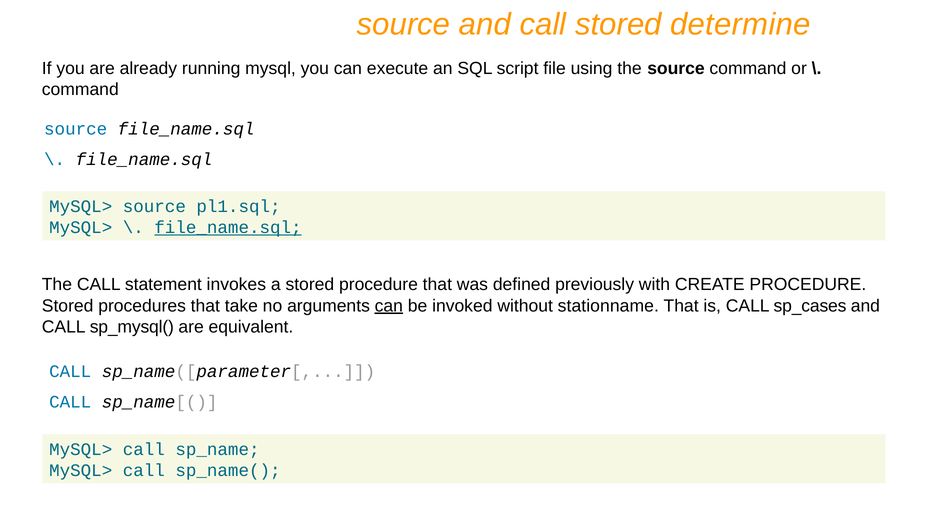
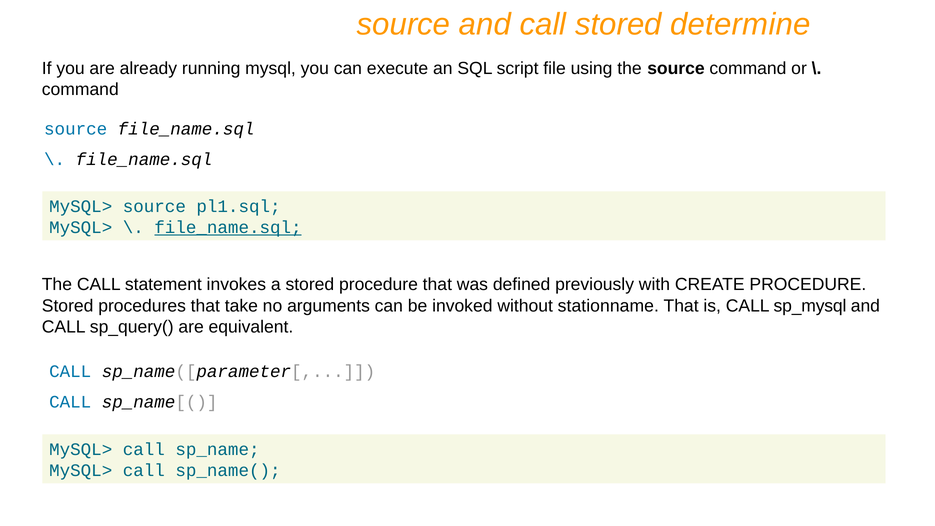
can underline: present -> none (389, 306)
sp_cases: sp_cases -> sp_mysql (810, 306)
sp_mysql(: sp_mysql( -> sp_query( (132, 327)
